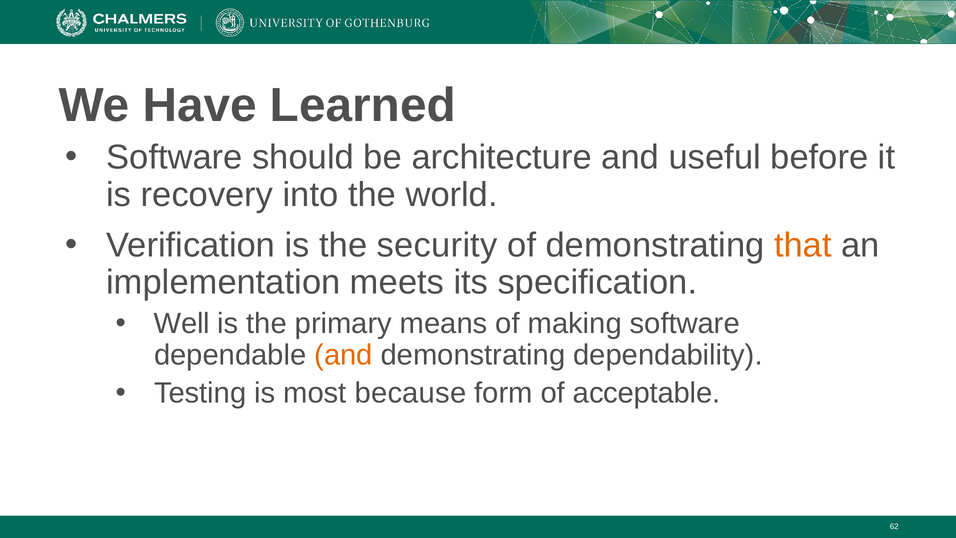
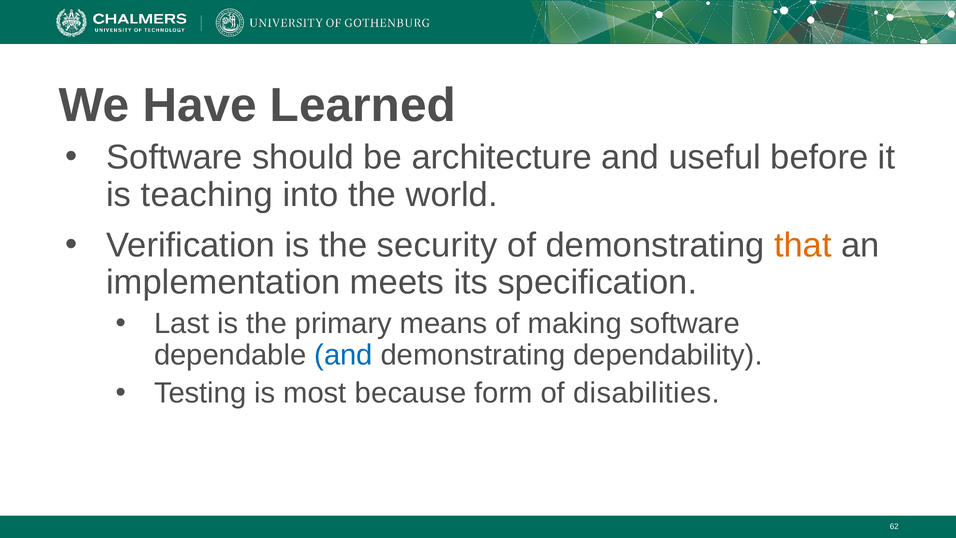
recovery: recovery -> teaching (207, 195)
Well: Well -> Last (182, 323)
and colour: orange -> blue (344, 355)
acceptable: acceptable -> disabilities (646, 393)
